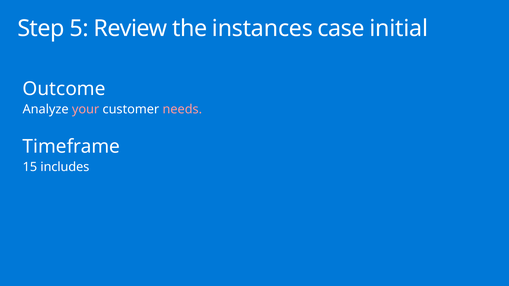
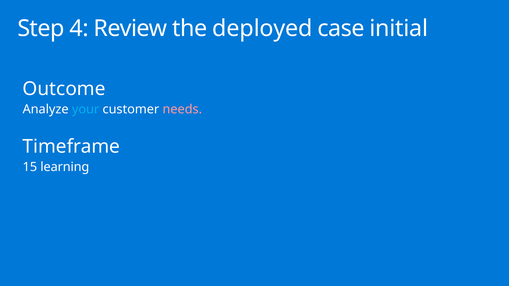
5: 5 -> 4 (79, 28)
instances: instances -> deployed (262, 28)
your colour: pink -> light blue (86, 109)
includes: includes -> learning (65, 167)
